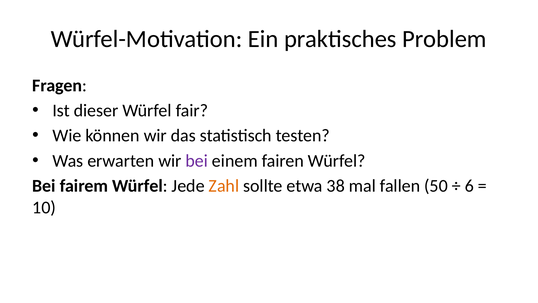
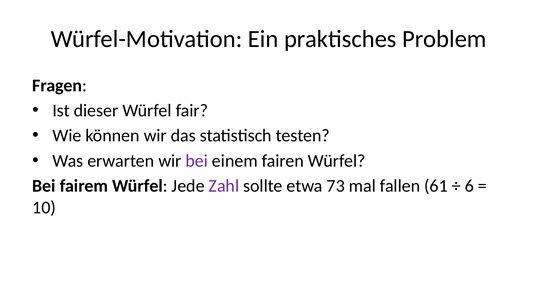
Zahl colour: orange -> purple (224, 186)
38: 38 -> 73 (336, 186)
50: 50 -> 61 (436, 186)
